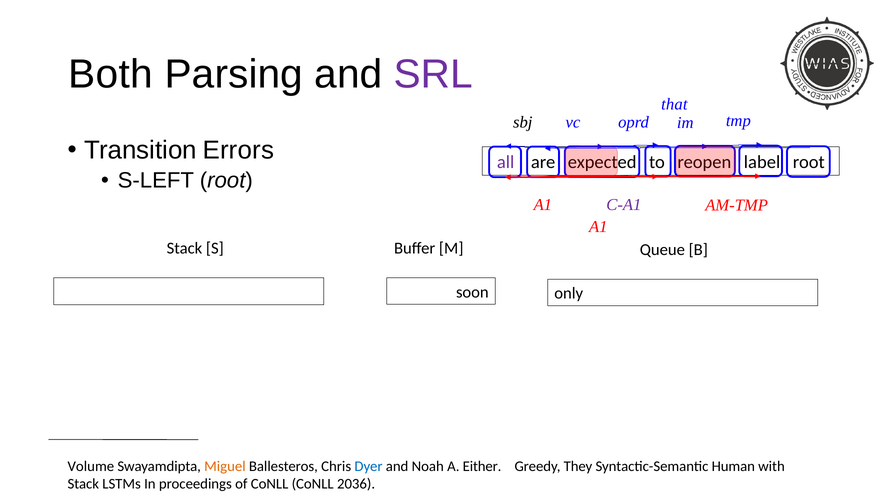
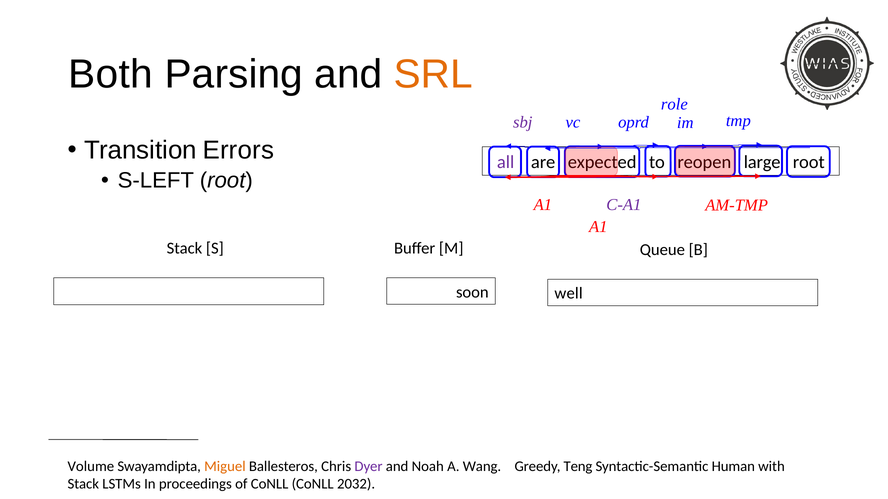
SRL colour: purple -> orange (433, 75)
that: that -> role (674, 104)
sbj colour: black -> purple (523, 122)
label: label -> large (762, 162)
only: only -> well (569, 294)
Dyer colour: blue -> purple (369, 467)
Either: Either -> Wang (482, 467)
They: They -> Teng (578, 467)
2036: 2036 -> 2032 (356, 485)
